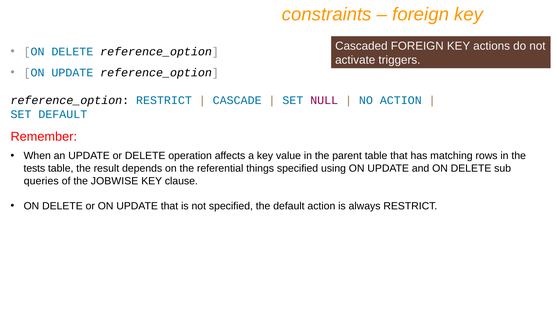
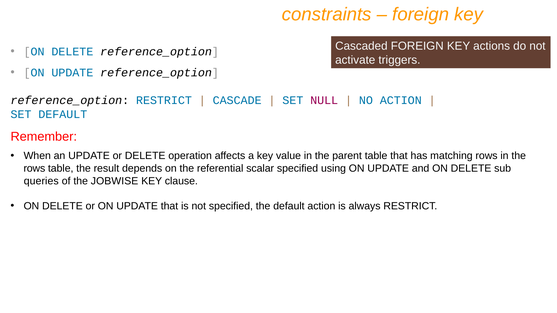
tests: tests -> rows (34, 169)
things: things -> scalar (260, 169)
